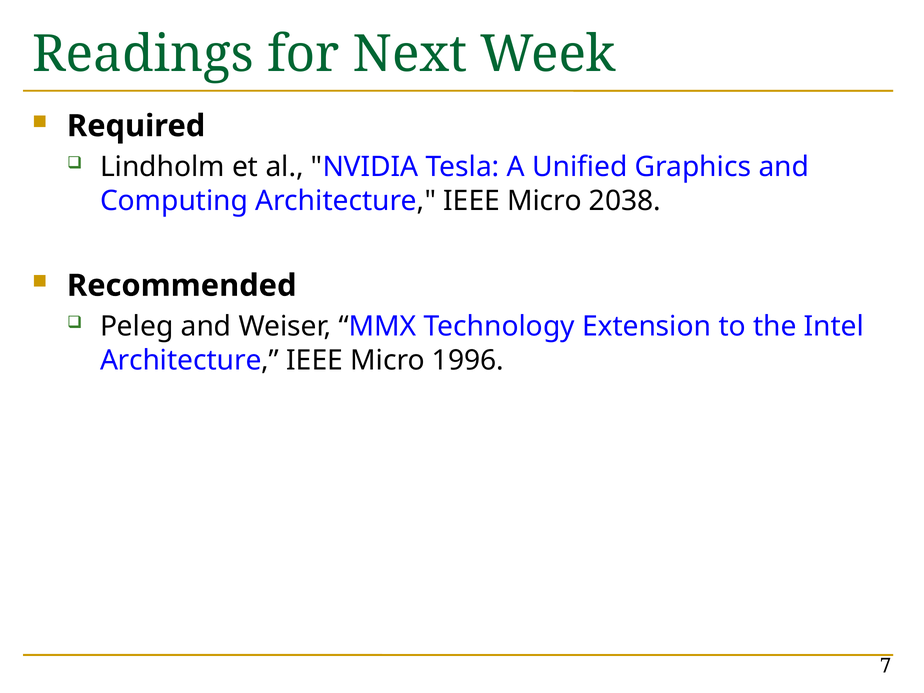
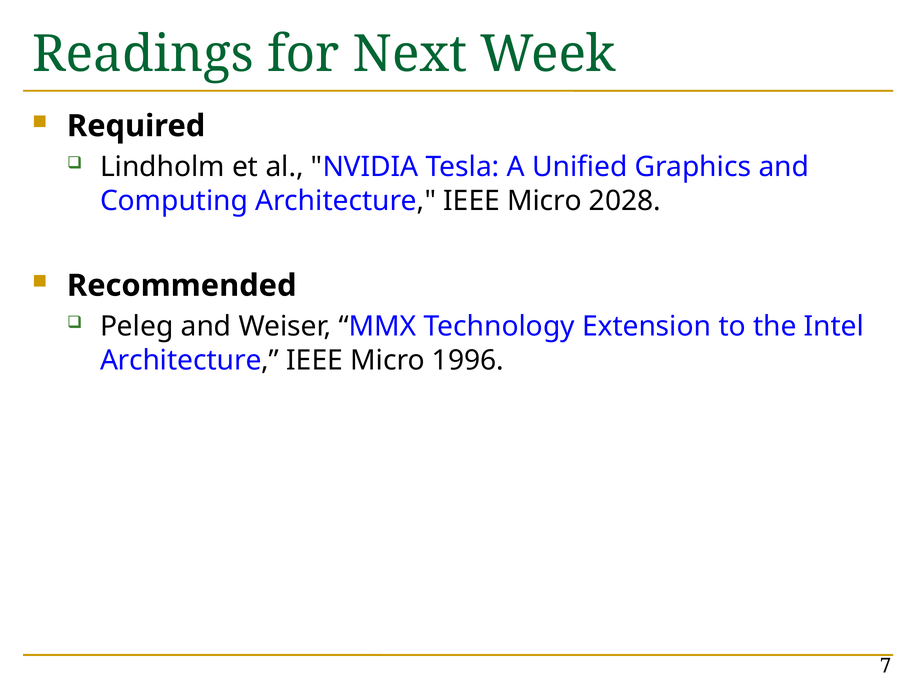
2038: 2038 -> 2028 (625, 201)
